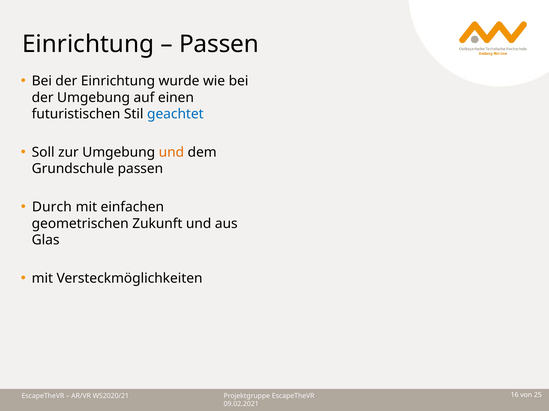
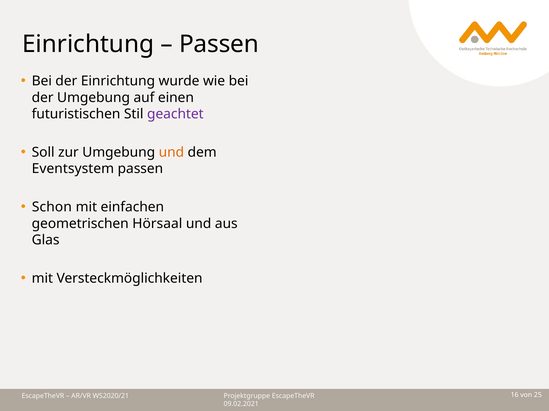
geachtet colour: blue -> purple (175, 114)
Grundschule: Grundschule -> Eventsystem (73, 169)
Durch: Durch -> Schon (52, 207)
Zukunft: Zukunft -> Hörsaal (157, 224)
